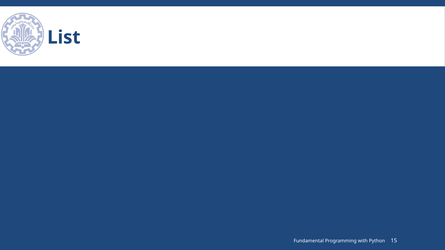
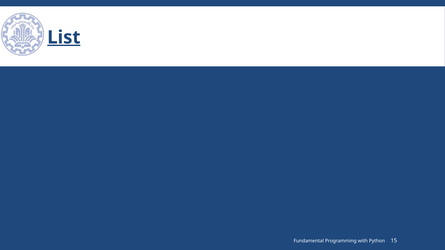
List underline: none -> present (64, 37)
